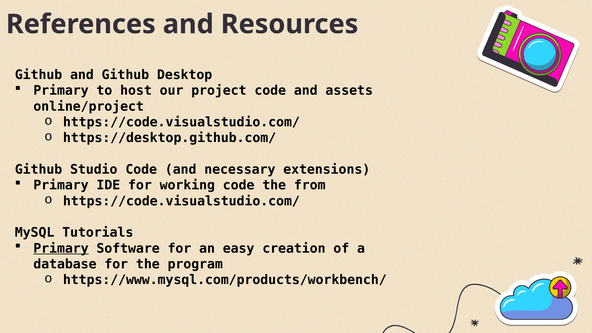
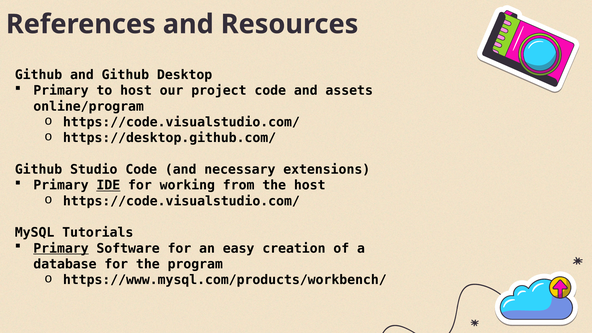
online/project: online/project -> online/program (89, 106)
IDE underline: none -> present (108, 185)
working code: code -> from (239, 185)
the from: from -> host (310, 185)
